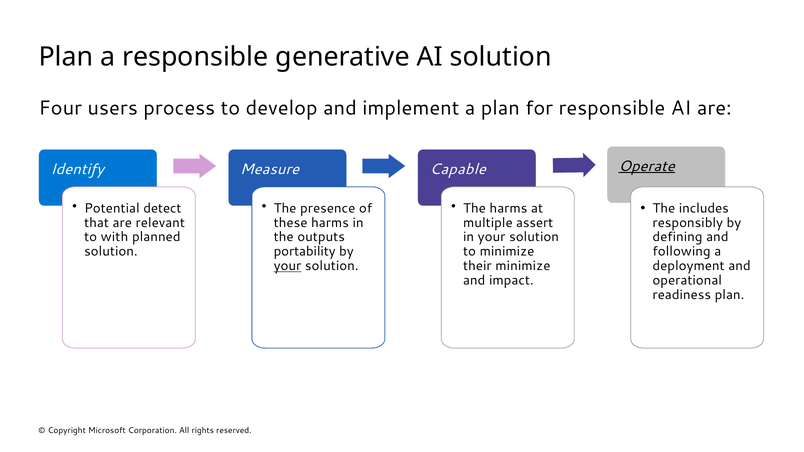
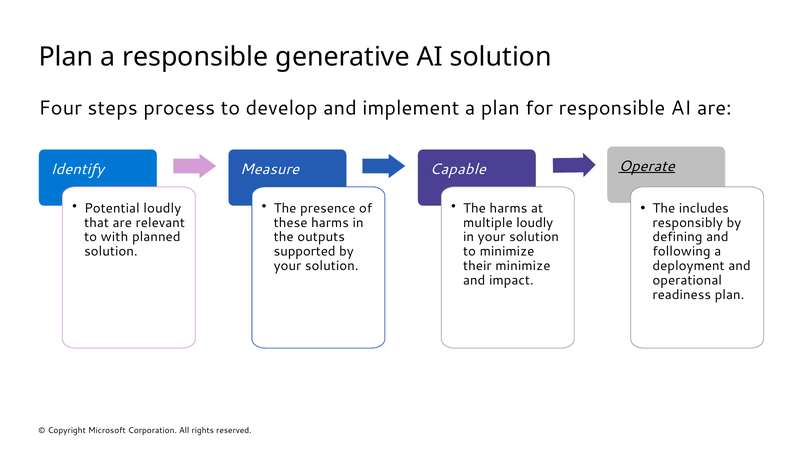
users: users -> steps (113, 108)
Potential detect: detect -> loudly (162, 208)
multiple assert: assert -> loudly (535, 223)
portability: portability -> supported (305, 252)
your underline: present -> none (287, 266)
